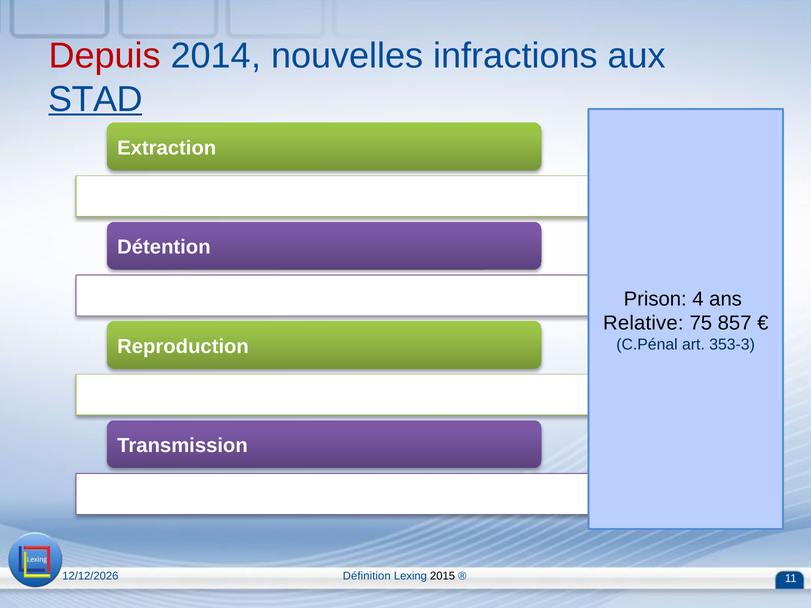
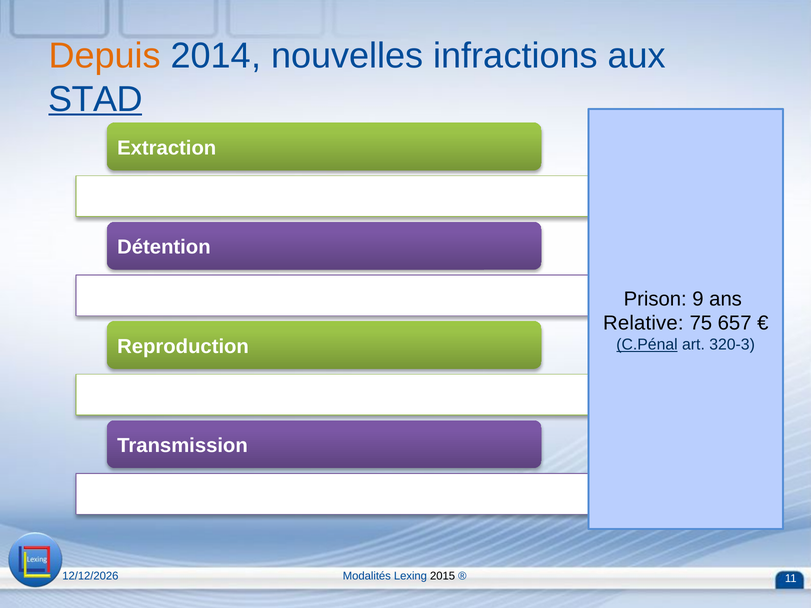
Depuis colour: red -> orange (105, 56)
4: 4 -> 9 (698, 299)
857: 857 -> 657 (735, 323)
C.Pénal underline: none -> present (647, 345)
353-3: 353-3 -> 320-3 (732, 345)
Définition: Définition -> Modalités (367, 576)
